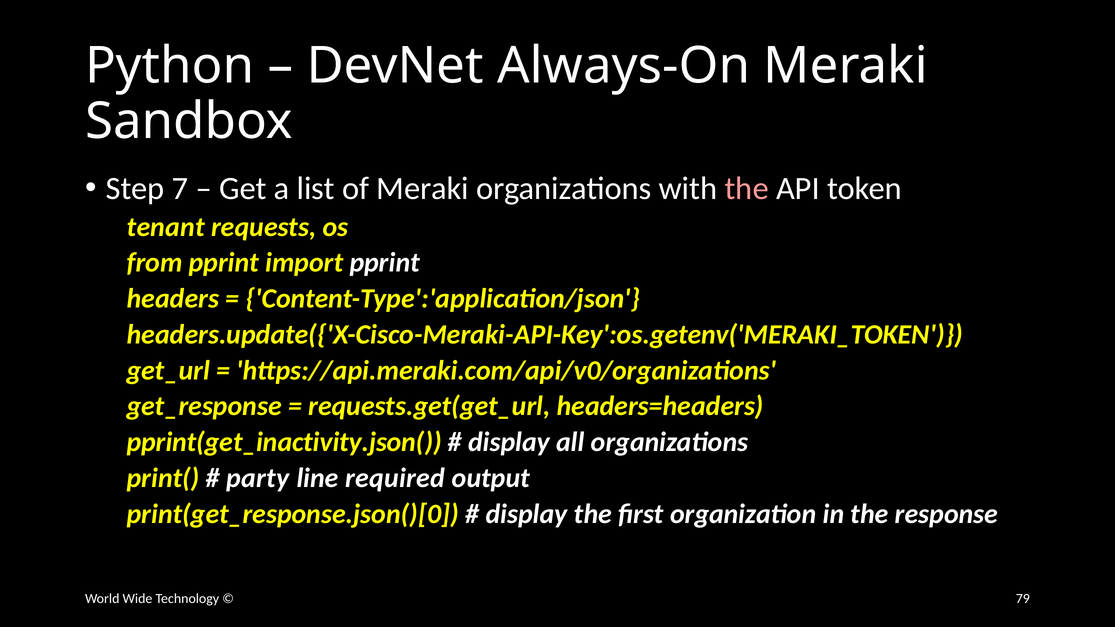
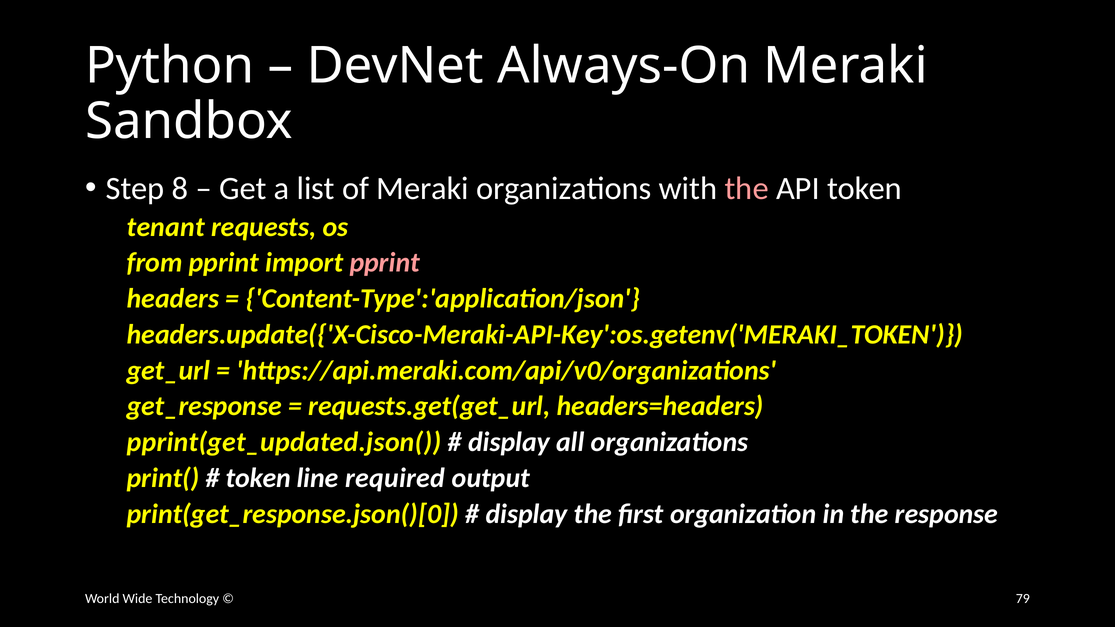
7: 7 -> 8 (180, 188)
pprint colour: white -> pink (385, 263)
pprint(get_inactivity.json(: pprint(get_inactivity.json( -> pprint(get_updated.json( (284, 442)
party: party -> token (258, 478)
